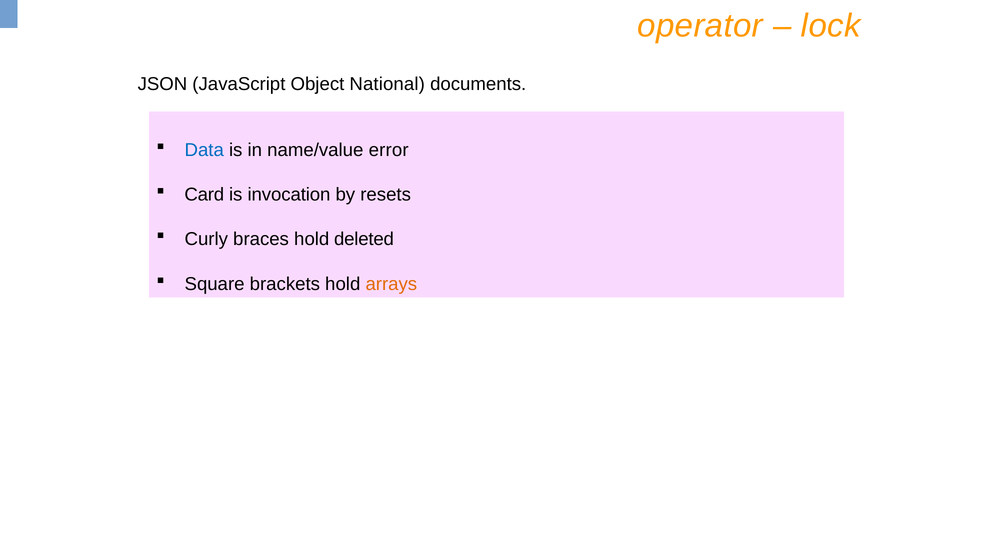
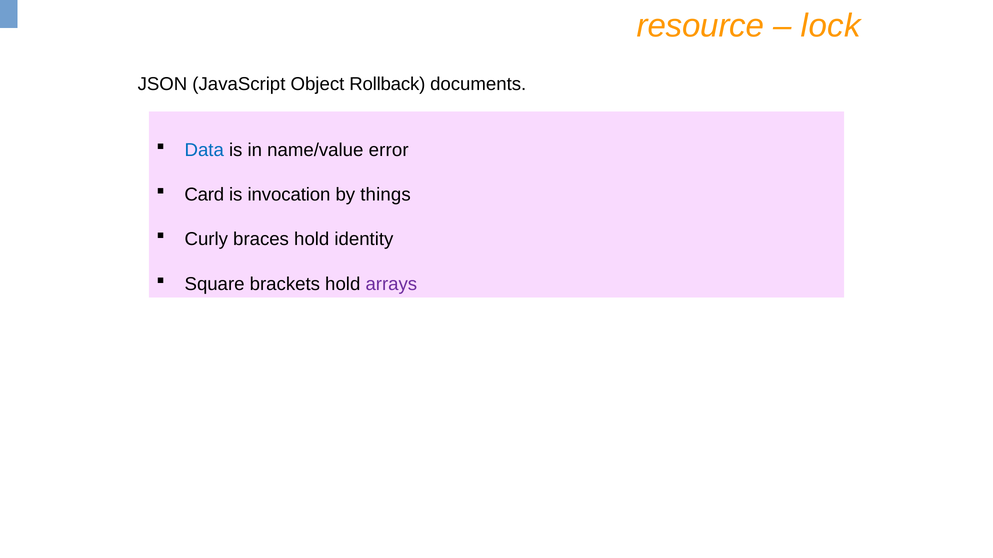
operator: operator -> resource (700, 26)
National: National -> Rollback (387, 84)
resets: resets -> things (386, 195)
deleted: deleted -> identity (364, 240)
arrays colour: orange -> purple (391, 284)
